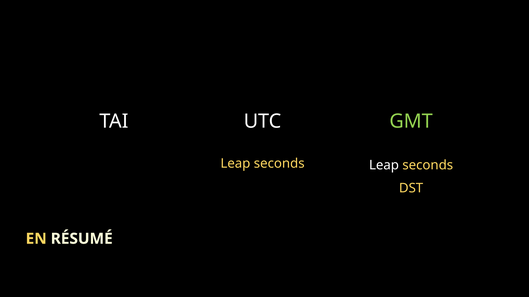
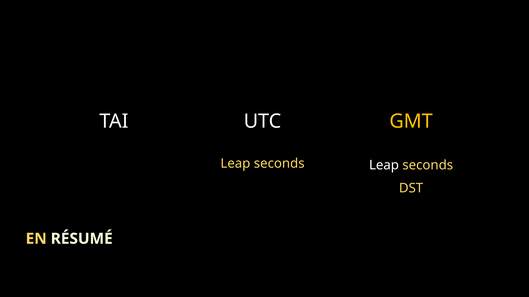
GMT colour: light green -> yellow (411, 122)
